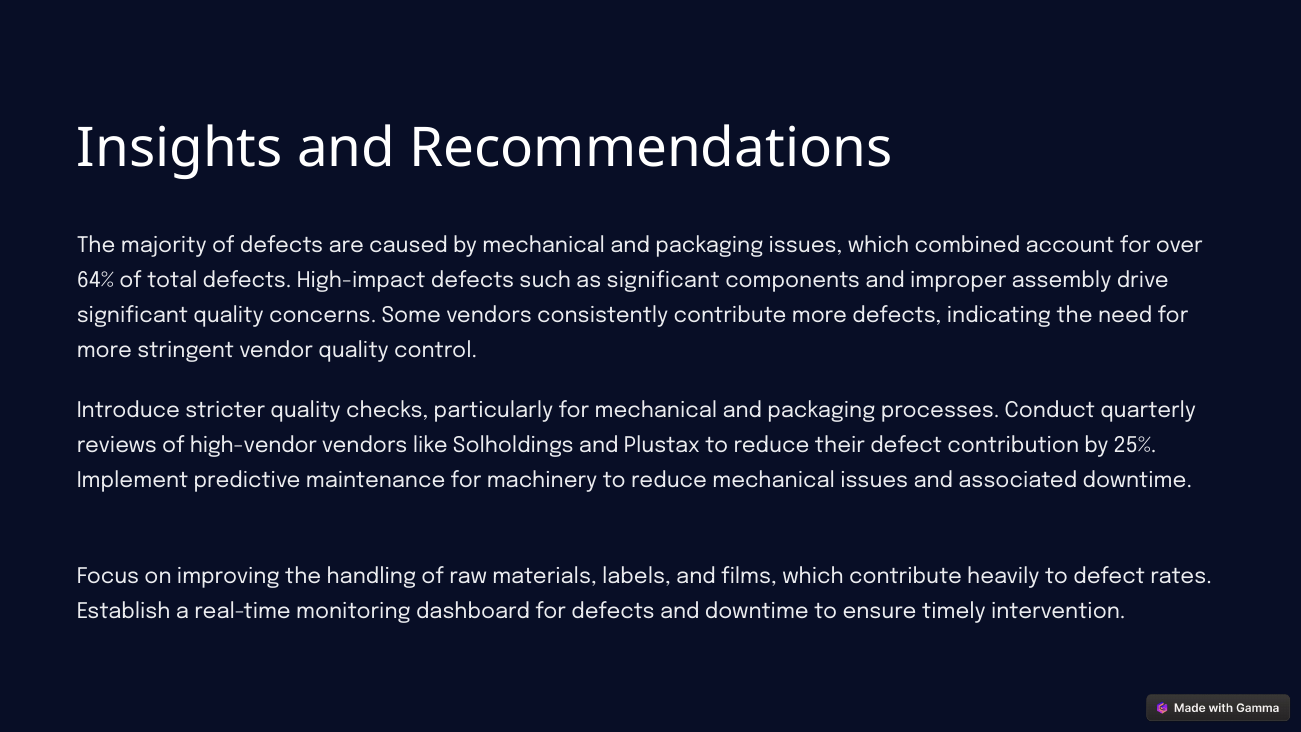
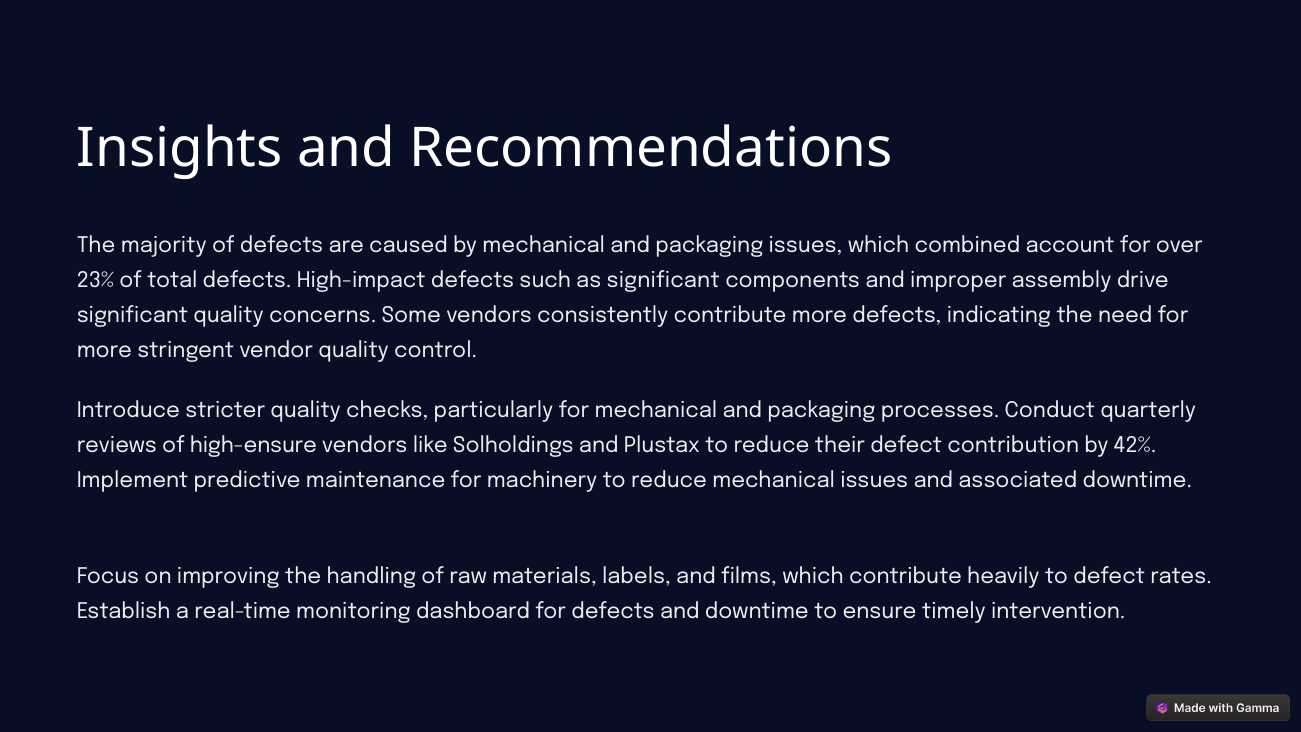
64%: 64% -> 23% (95, 280)
high-vendor: high-vendor -> high-ensure (253, 446)
25%: 25% -> 42% (1135, 446)
